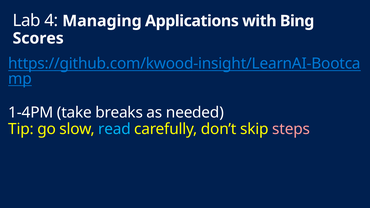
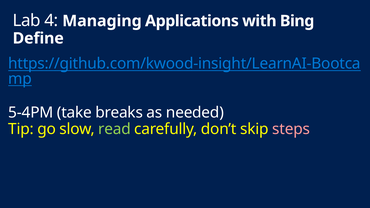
Scores: Scores -> Define (38, 38)
1-4PM: 1-4PM -> 5-4PM (31, 113)
read colour: light blue -> light green (114, 129)
